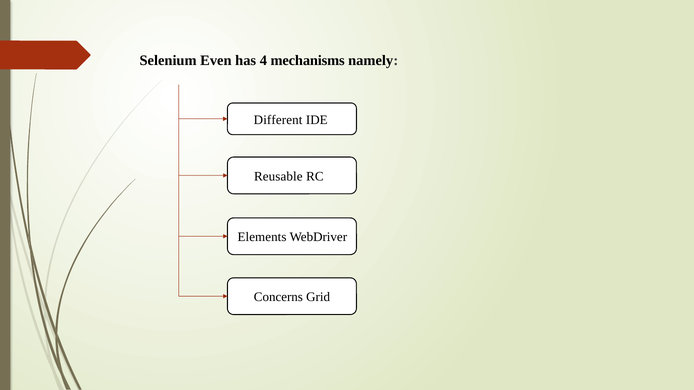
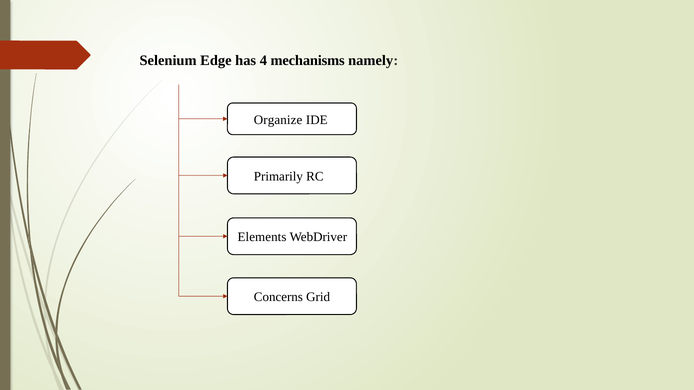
Even: Even -> Edge (216, 60)
Different: Different -> Organize (278, 120)
Reusable: Reusable -> Primarily (278, 177)
